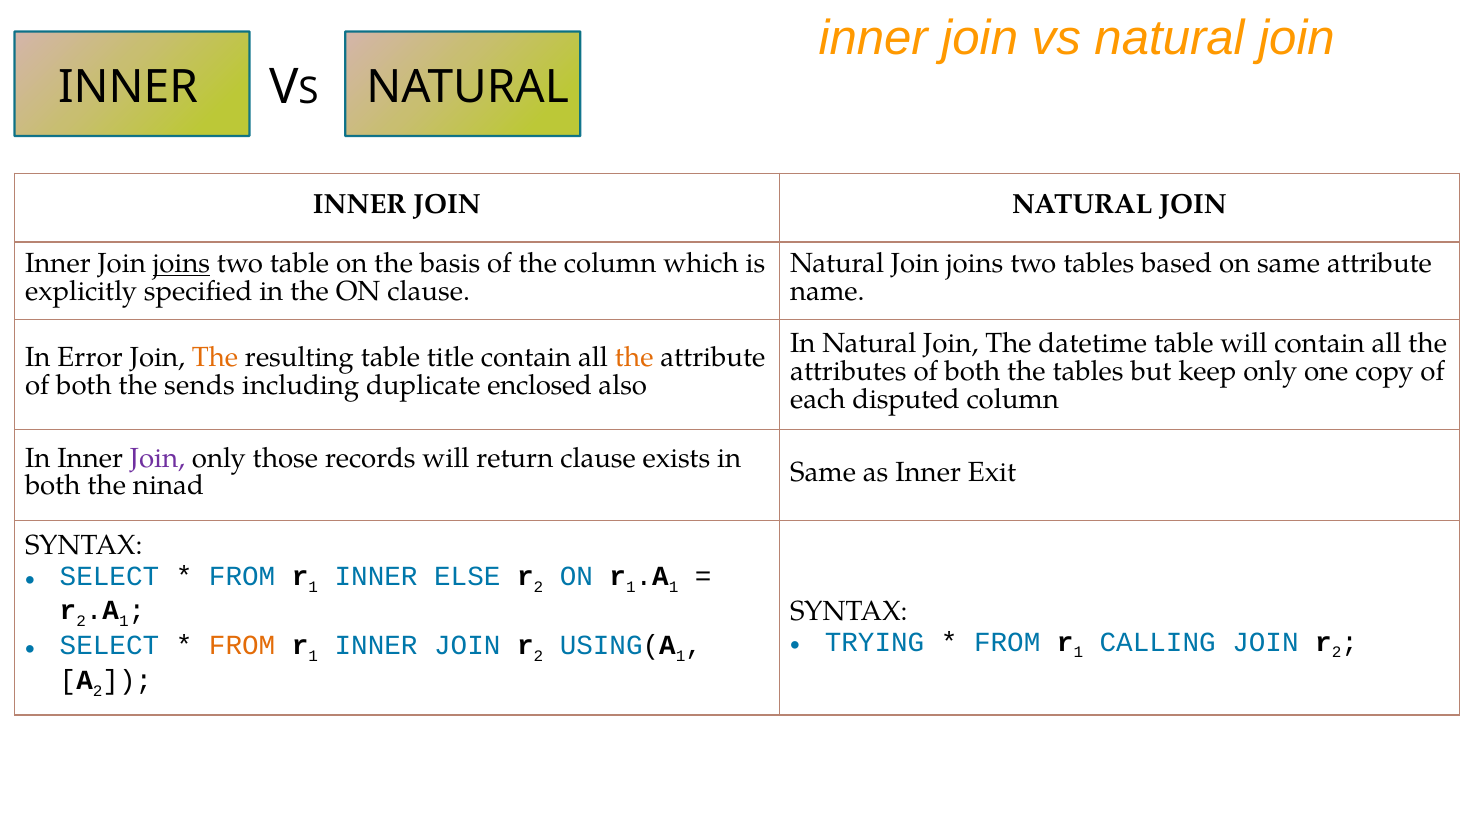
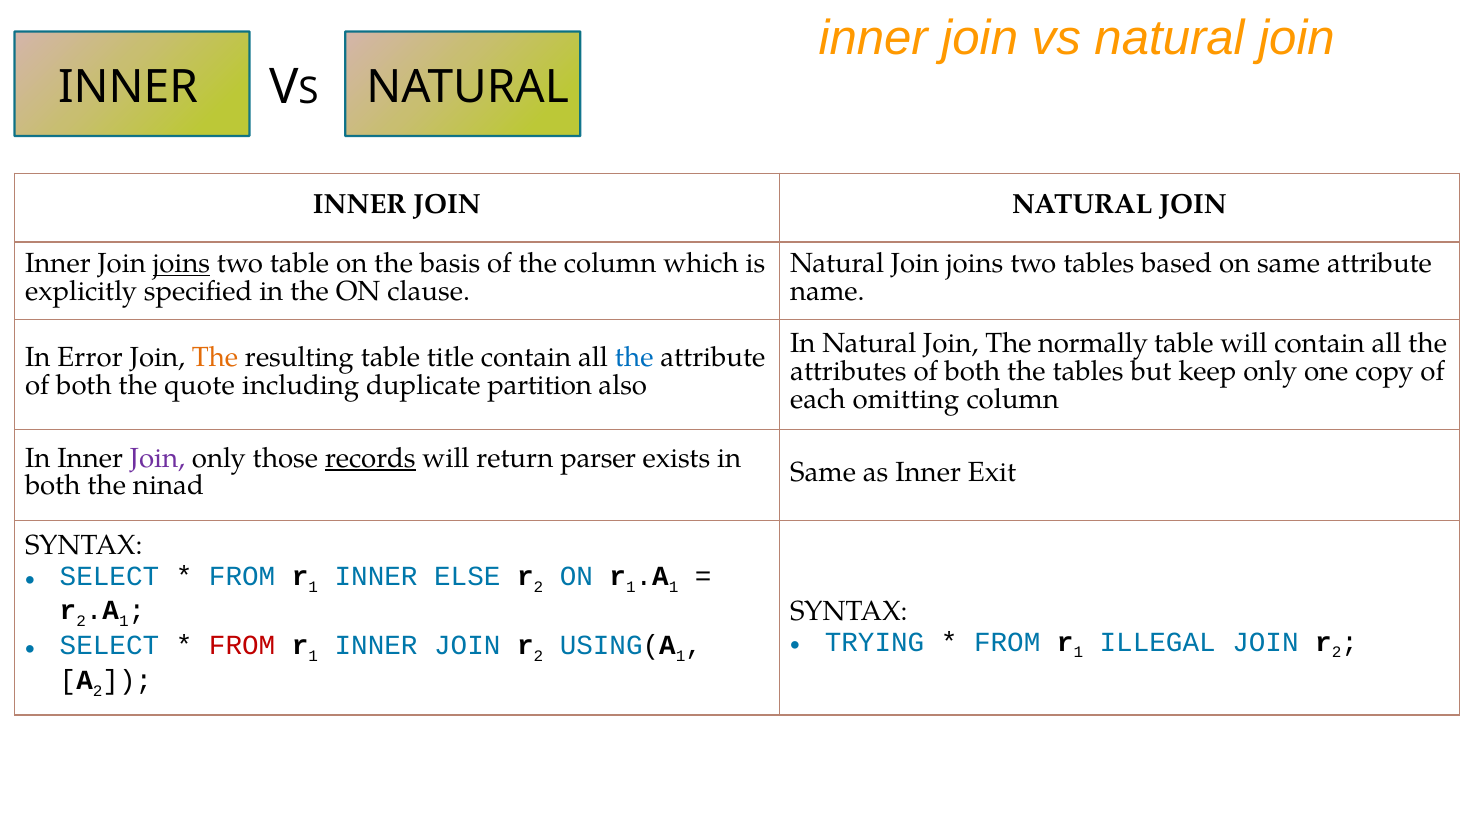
datetime: datetime -> normally (1093, 344)
the colour: orange -> blue (634, 358)
sends: sends -> quote (200, 385)
enclosed: enclosed -> partition (540, 385)
disputed: disputed -> omitting (906, 399)
records underline: none -> present (370, 458)
return clause: clause -> parser (598, 458)
CALLING: CALLING -> ILLEGAL (1158, 642)
FROM colour: orange -> red (242, 646)
